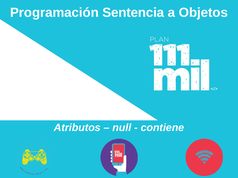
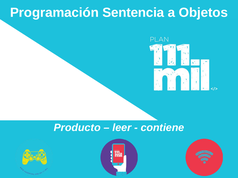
Atributos: Atributos -> Producto (77, 128)
null: null -> leer (122, 128)
